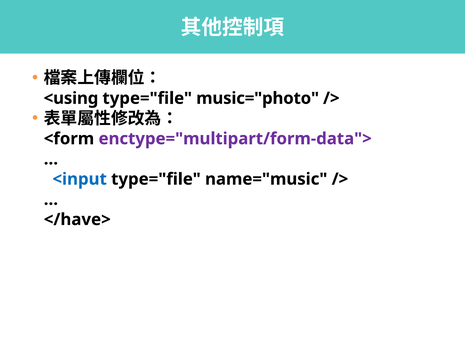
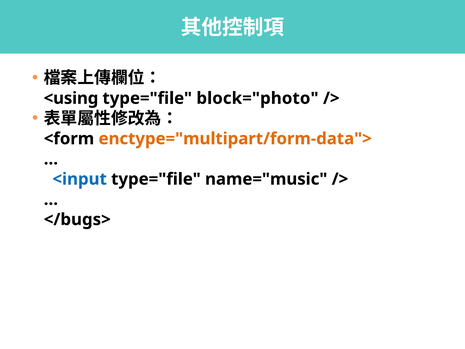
music="photo: music="photo -> block="photo (257, 98)
enctype="multipart/form-data"> colour: purple -> orange (235, 139)
</have>: </have> -> </bugs> (77, 219)
